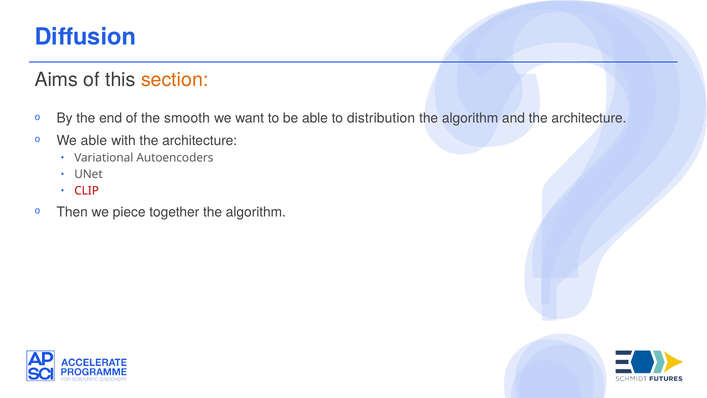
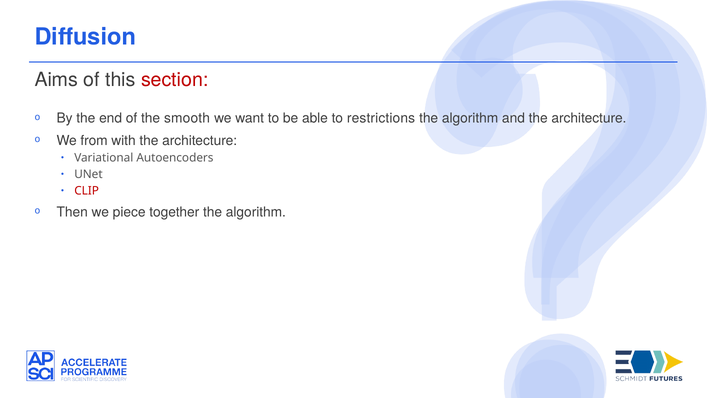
section colour: orange -> red (175, 80)
distribution: distribution -> restrictions (381, 118)
We able: able -> from (94, 140)
